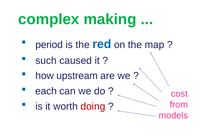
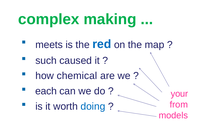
period: period -> meets (49, 45)
upstream: upstream -> chemical (77, 76)
cost: cost -> your (179, 94)
doing colour: red -> blue (93, 106)
